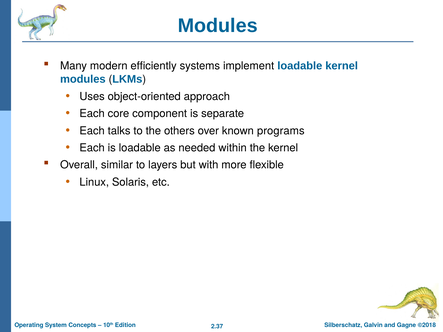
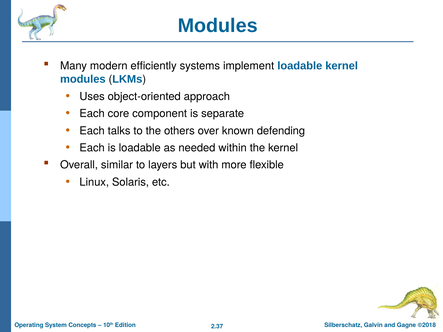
programs: programs -> defending (281, 131)
